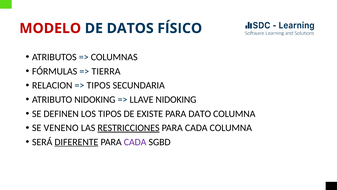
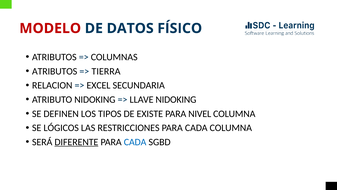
FÓRMULAS: FÓRMULAS -> ATRIBUTOS (55, 71)
TIPOS: TIPOS -> EXCEL (99, 85)
DATO: DATO -> NIVEL (200, 113)
VENENO: VENENO -> LÓGICOS (61, 128)
RESTRICCIONES underline: present -> none (129, 128)
CADA colour: purple -> blue (135, 142)
